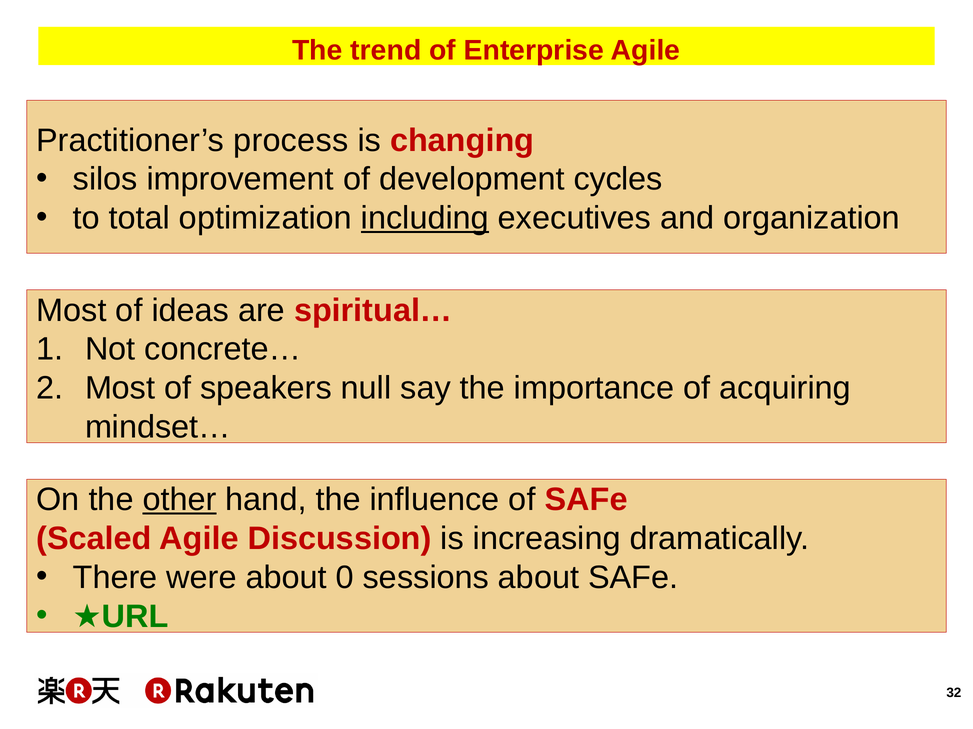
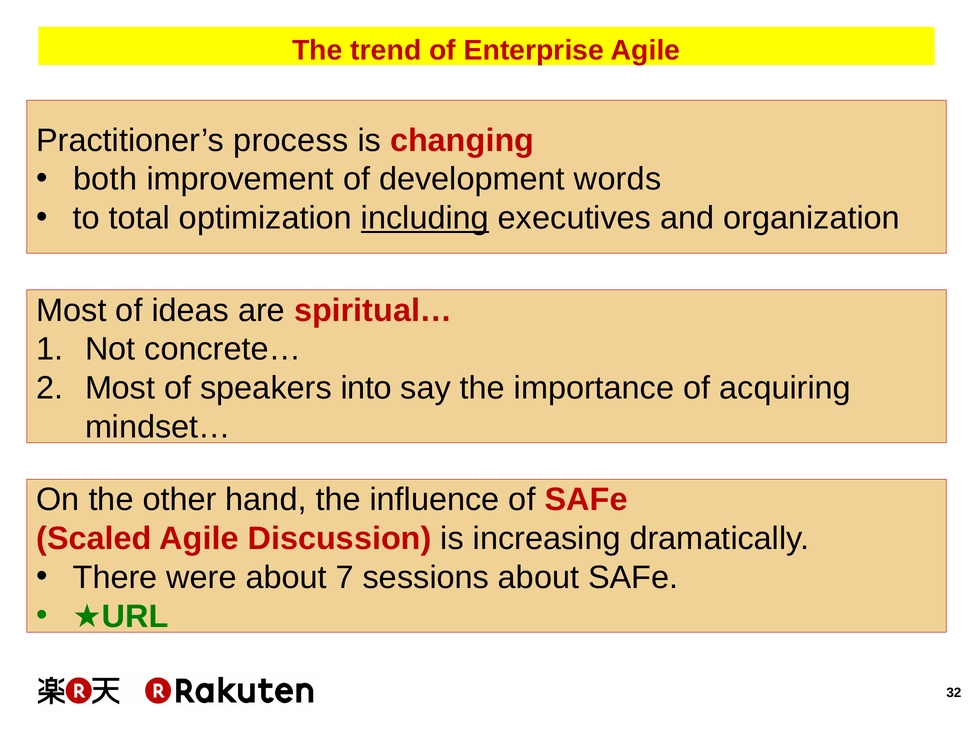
silos: silos -> both (105, 179)
cycles: cycles -> words (618, 179)
null: null -> into (366, 389)
other underline: present -> none (180, 500)
0: 0 -> 7 (345, 578)
